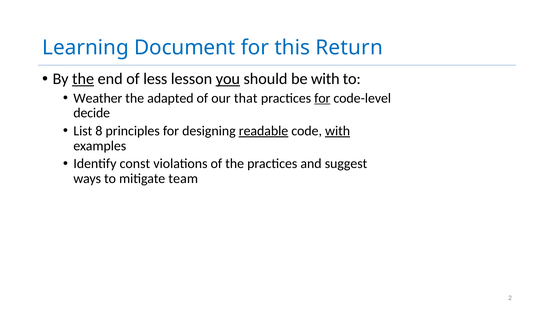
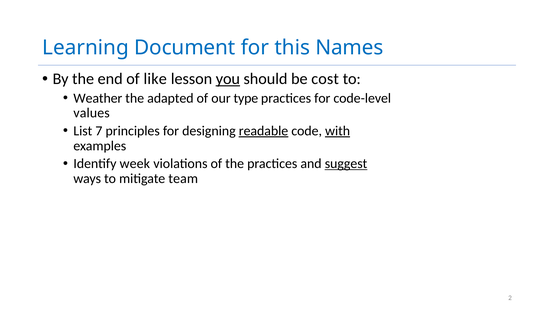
Return: Return -> Names (349, 48)
the underline: present -> none (83, 79)
less: less -> like (155, 79)
be with: with -> cost (325, 79)
that: that -> type (246, 98)
for underline: present -> none (322, 98)
decide: decide -> values (92, 113)
8: 8 -> 7 (99, 131)
const: const -> week (135, 164)
suggest underline: none -> present (346, 164)
